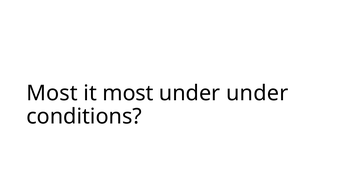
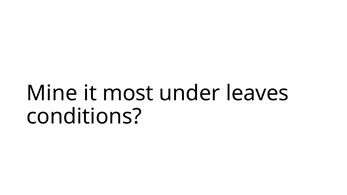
Most: Most -> Mine (52, 93)
under under: under -> leaves (257, 93)
